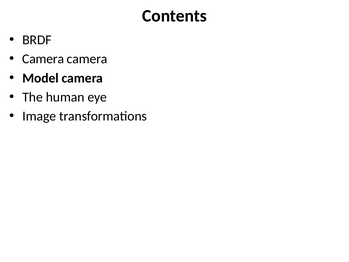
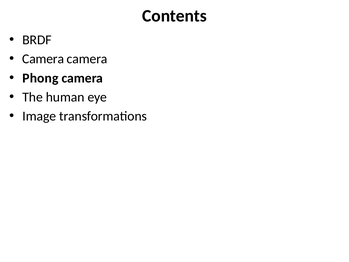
Model: Model -> Phong (40, 78)
